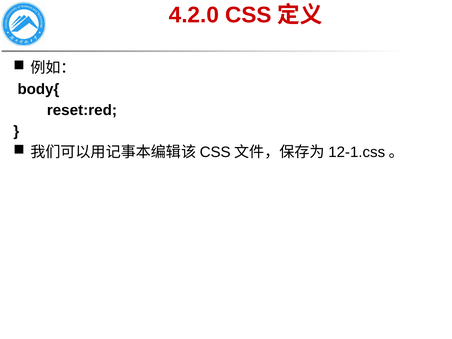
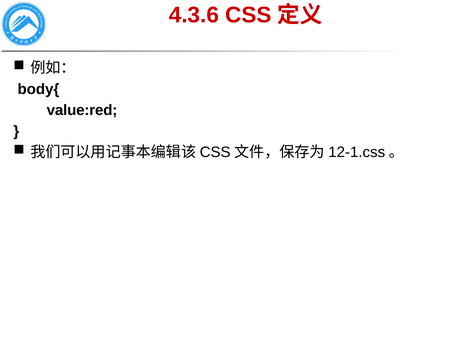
4.2.0: 4.2.0 -> 4.3.6 (194, 15)
reset:red: reset:red -> value:red (82, 110)
